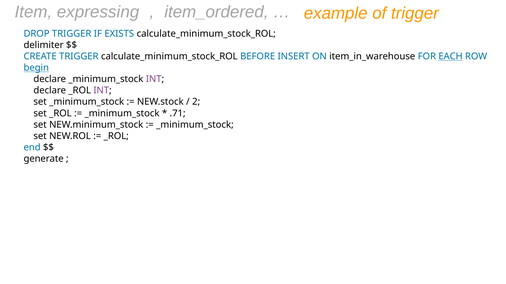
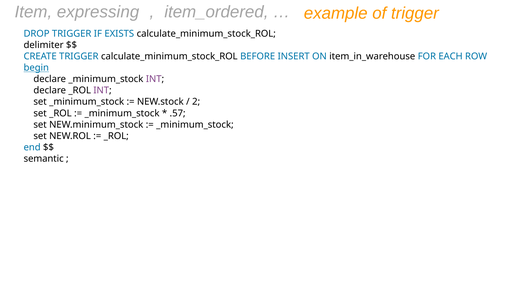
EACH underline: present -> none (451, 57)
.71: .71 -> .57 (178, 113)
generate: generate -> semantic (44, 159)
